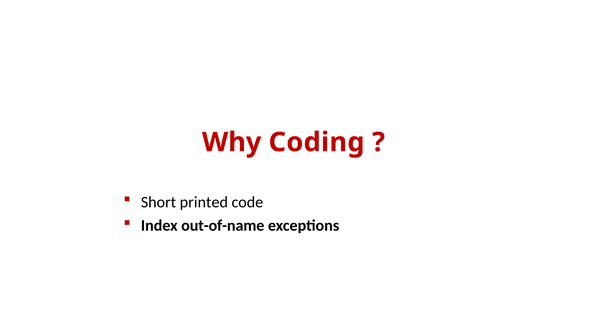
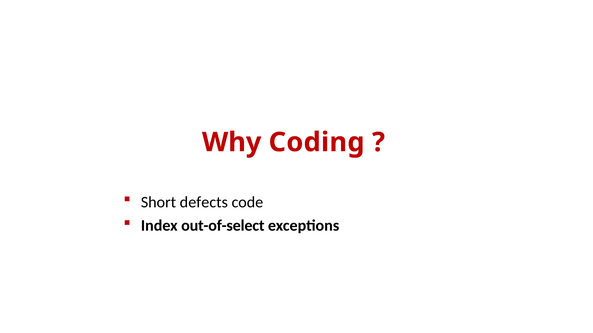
printed: printed -> defects (204, 202)
out-of-name: out-of-name -> out-of-select (223, 226)
